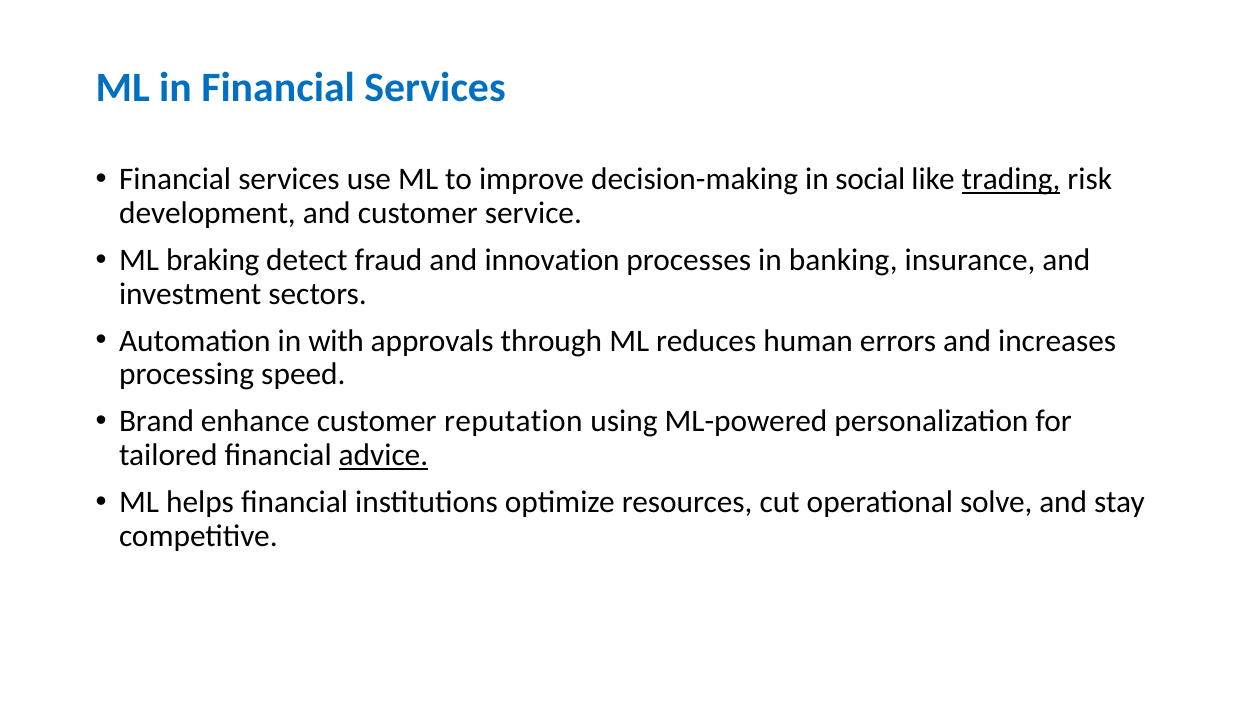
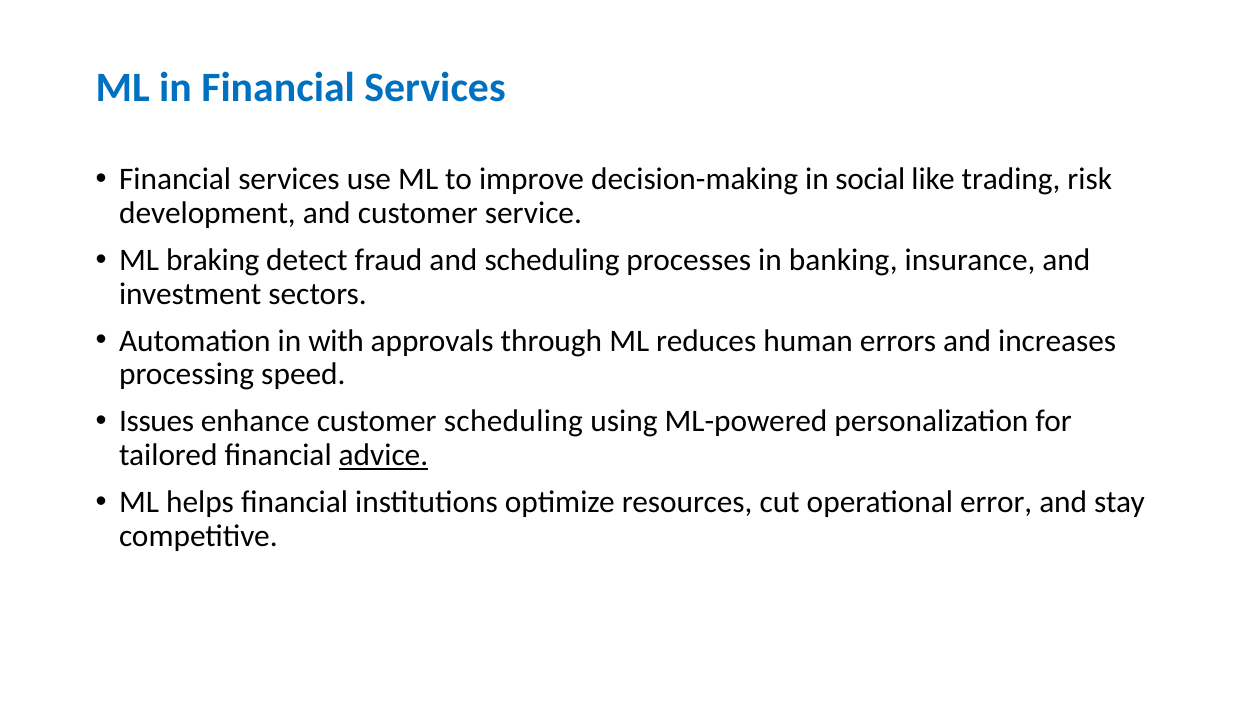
trading underline: present -> none (1011, 179)
and innovation: innovation -> scheduling (552, 260)
Brand: Brand -> Issues (157, 422)
customer reputation: reputation -> scheduling (513, 422)
solve: solve -> error (996, 502)
